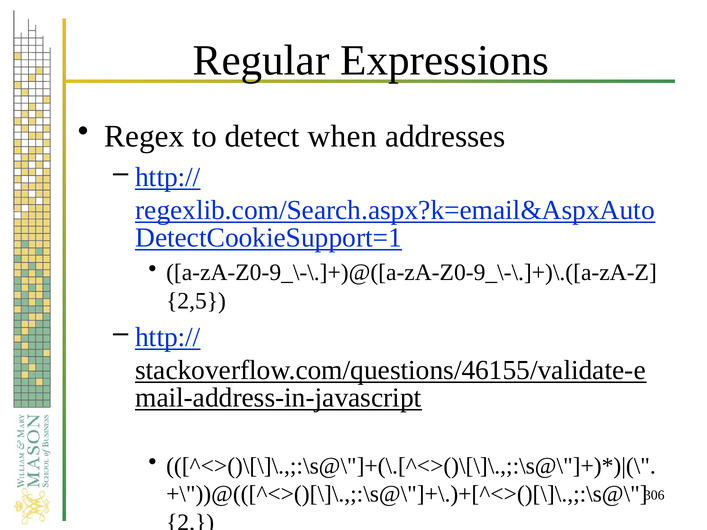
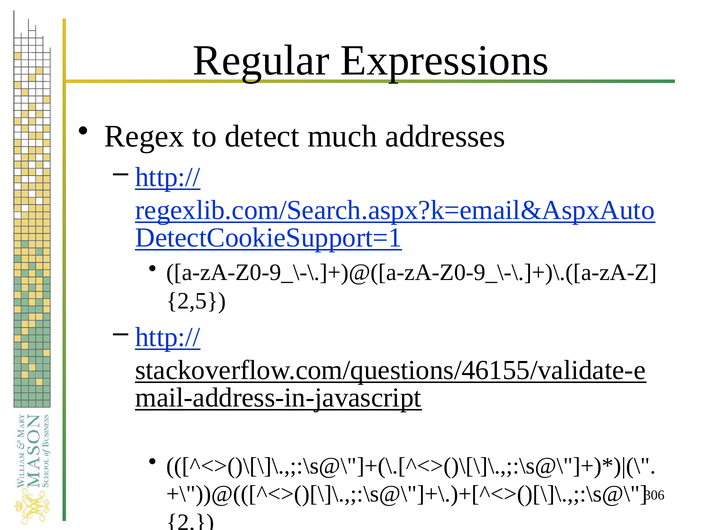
when: when -> much (342, 137)
